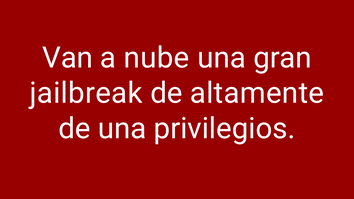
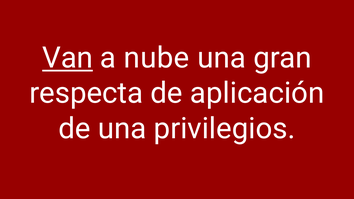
Van underline: none -> present (68, 58)
jailbreak: jailbreak -> respecta (86, 93)
altamente: altamente -> aplicación (257, 93)
